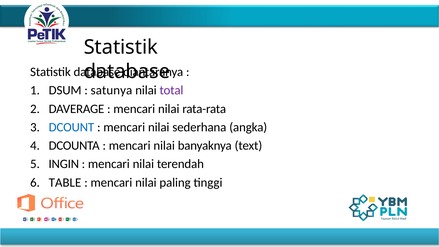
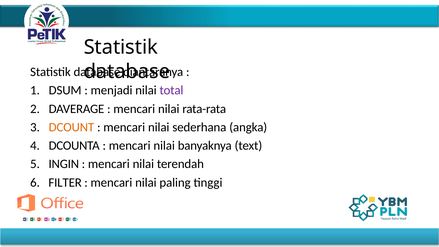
satunya: satunya -> menjadi (112, 90)
DCOUNT colour: blue -> orange (71, 127)
TABLE: TABLE -> FILTER (65, 182)
